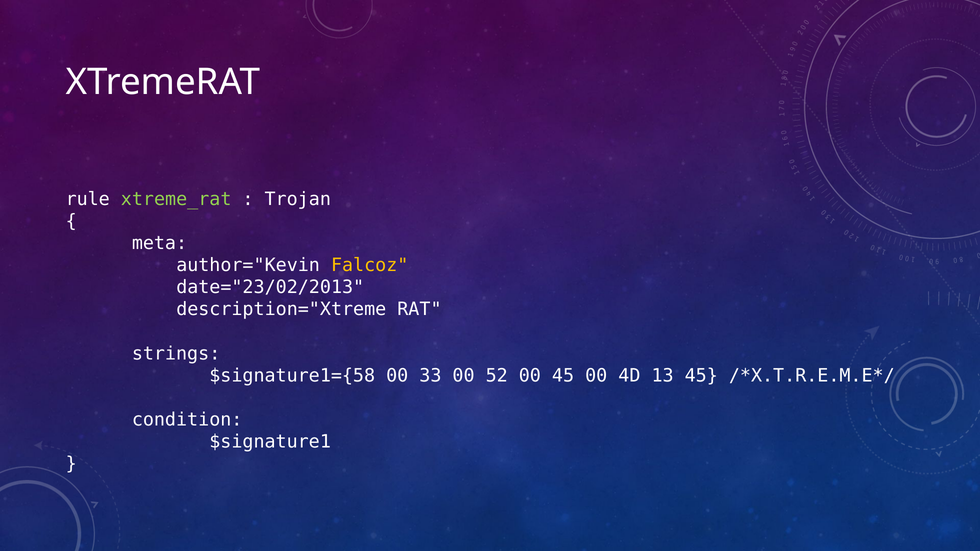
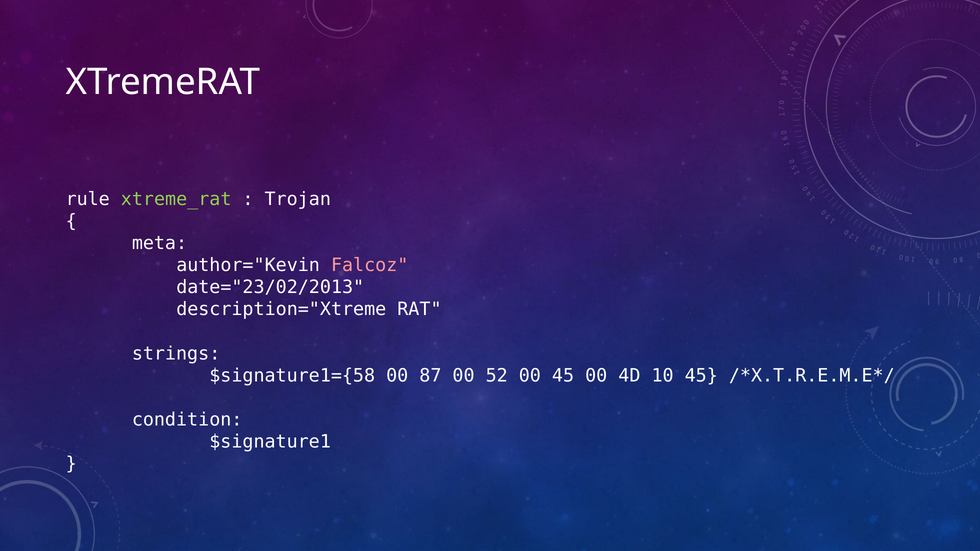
Falcoz colour: yellow -> pink (370, 265)
33: 33 -> 87 (430, 376)
13: 13 -> 10 (663, 376)
